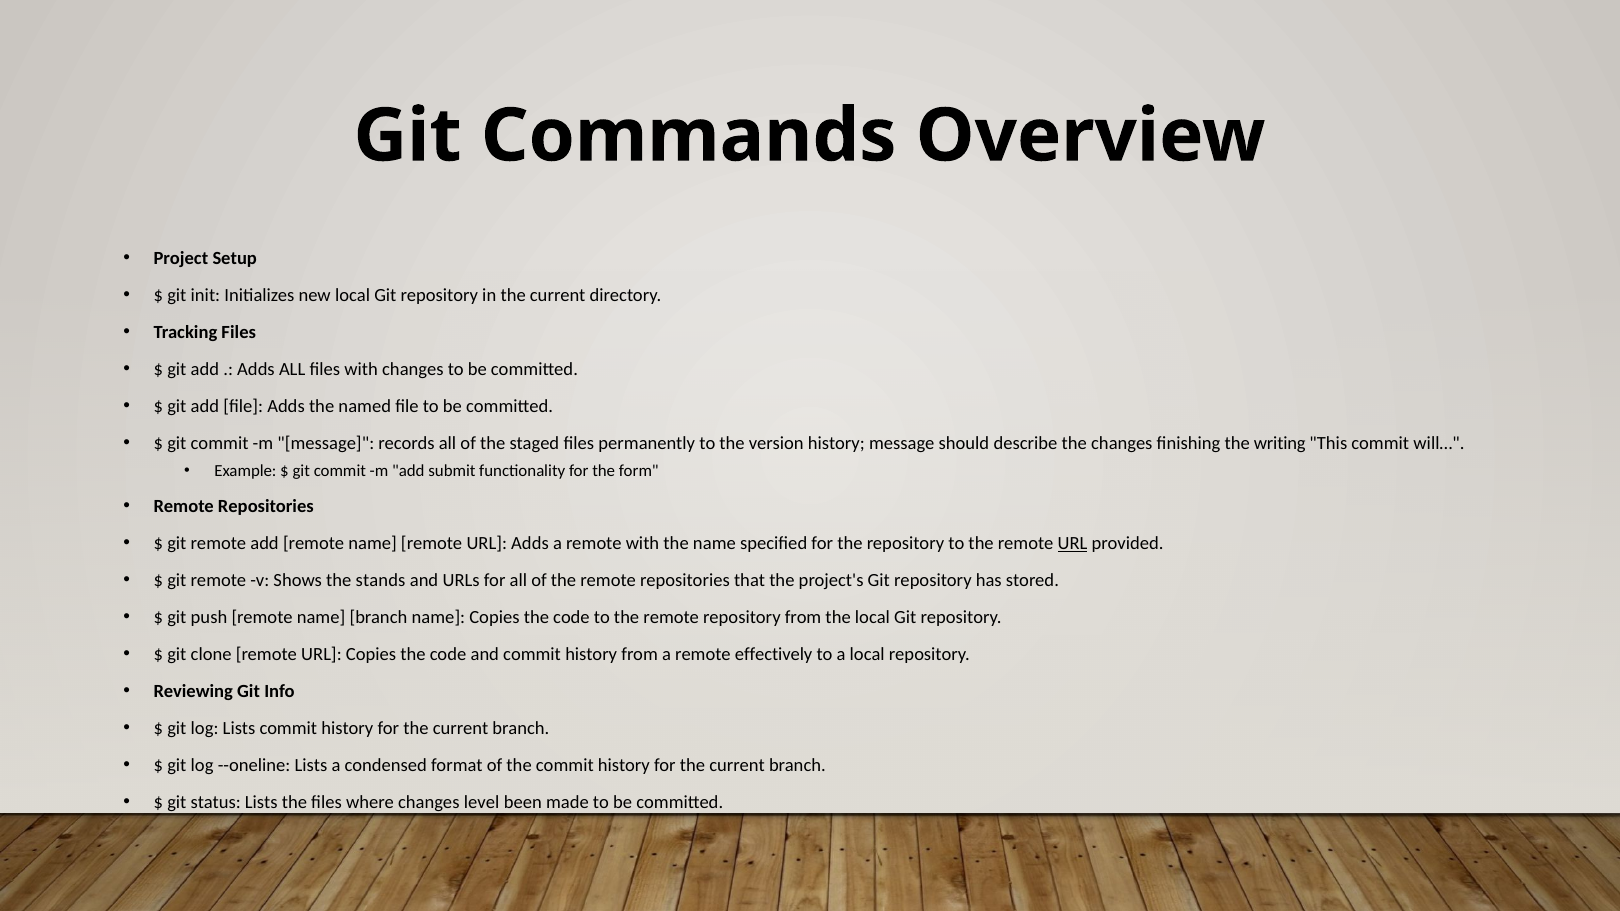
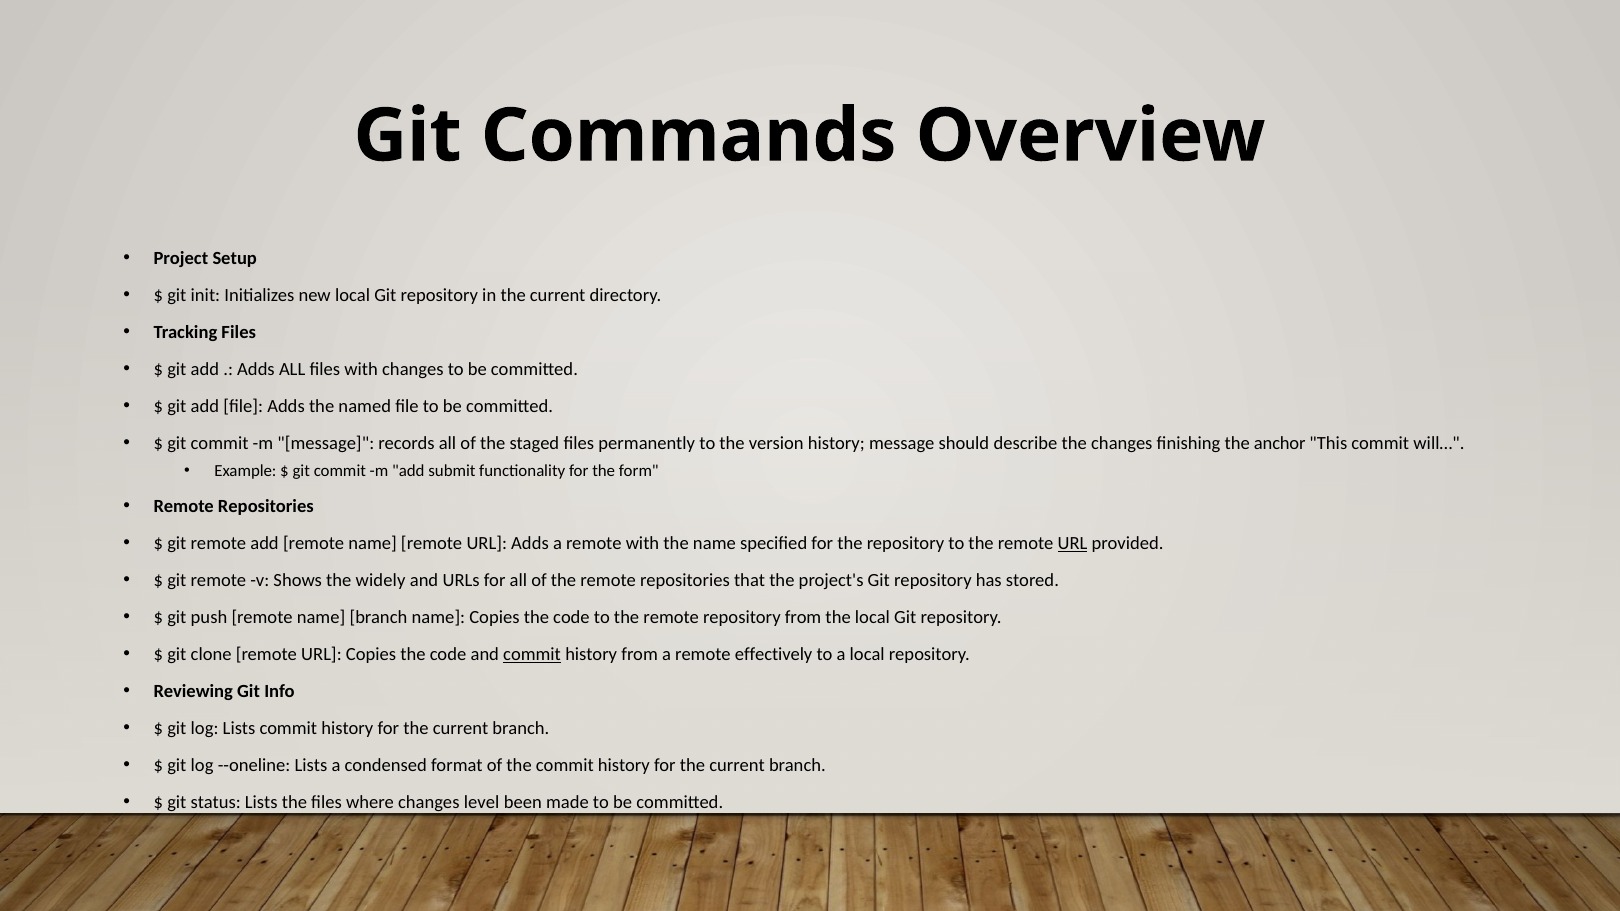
writing: writing -> anchor (1280, 443)
stands: stands -> widely (381, 581)
commit underline: none -> present (532, 654)
